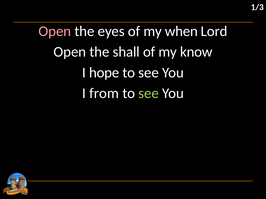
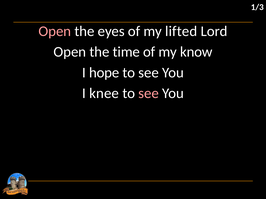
when: when -> lifted (181, 31)
shall: shall -> time (126, 52)
from: from -> knee (104, 93)
see colour: light green -> pink (149, 93)
